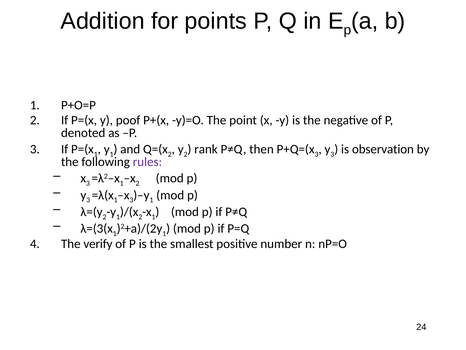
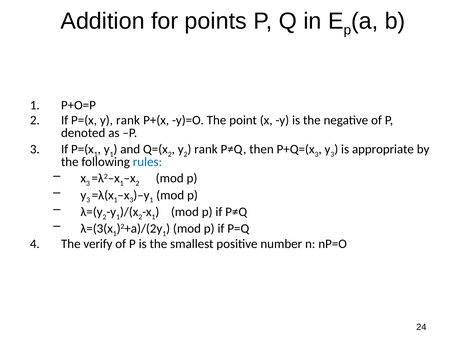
y poof: poof -> rank (128, 120)
observation: observation -> appropriate (383, 149)
rules colour: purple -> blue (147, 162)
